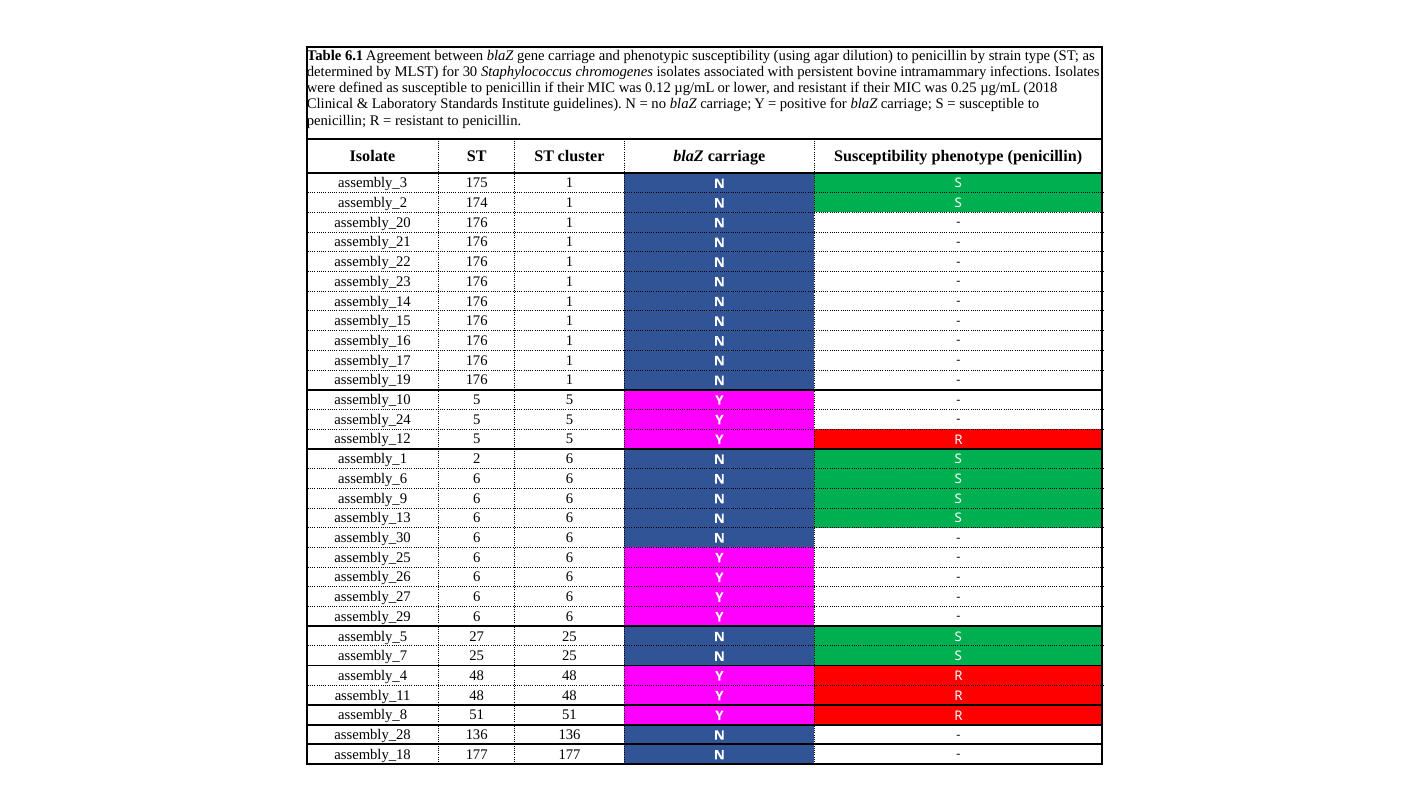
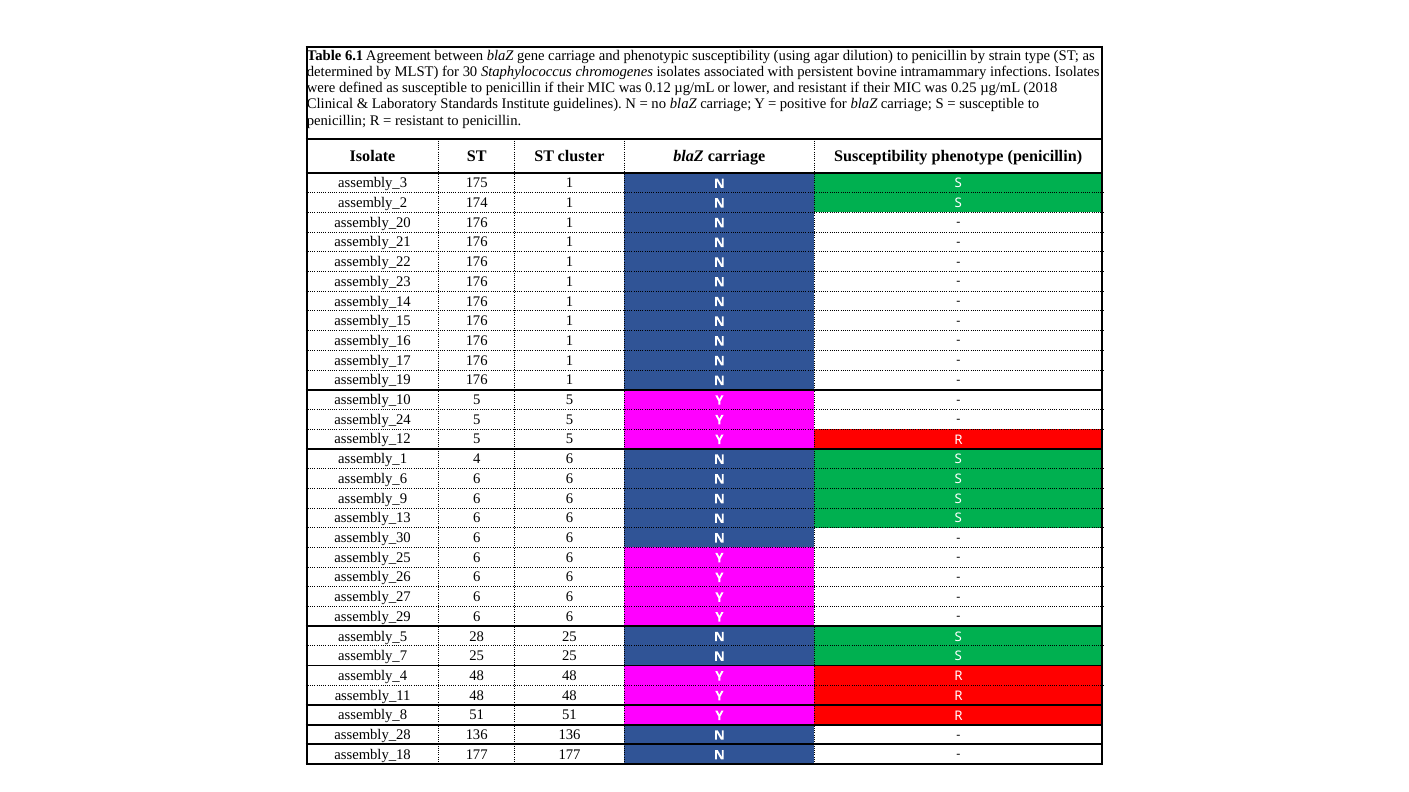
2: 2 -> 4 (477, 459)
27: 27 -> 28 (477, 637)
